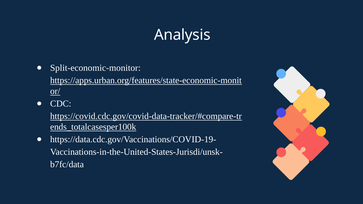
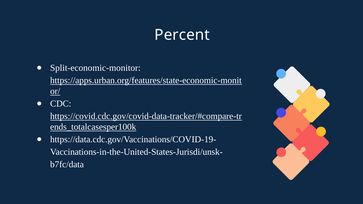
Analysis: Analysis -> Percent (182, 35)
